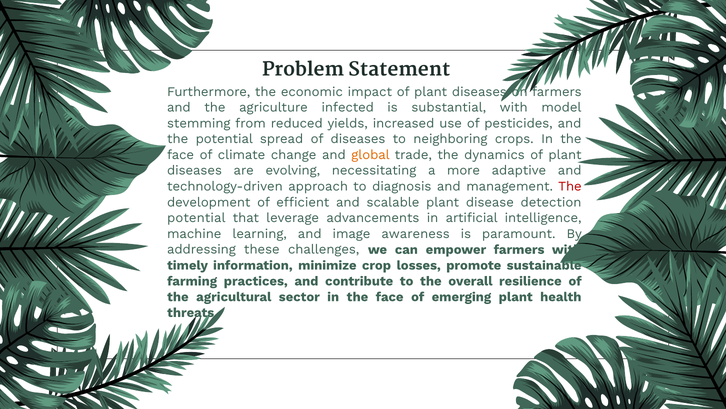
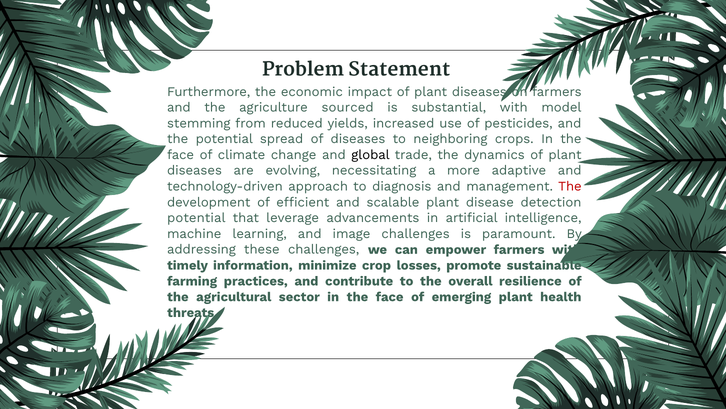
infected: infected -> sourced (348, 107)
global colour: orange -> black (371, 155)
image awareness: awareness -> challenges (416, 233)
